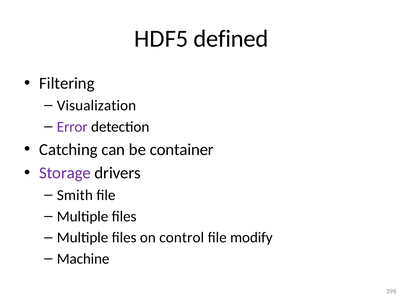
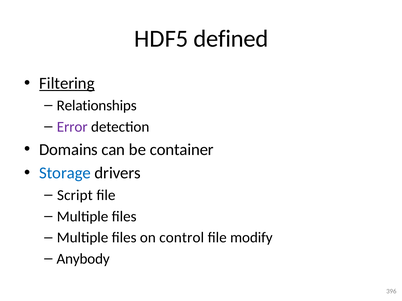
Filtering underline: none -> present (67, 84)
Visualization: Visualization -> Relationships (97, 106)
Catching: Catching -> Domains (69, 150)
Storage colour: purple -> blue (65, 173)
Smith: Smith -> Script (75, 196)
Machine: Machine -> Anybody (83, 259)
